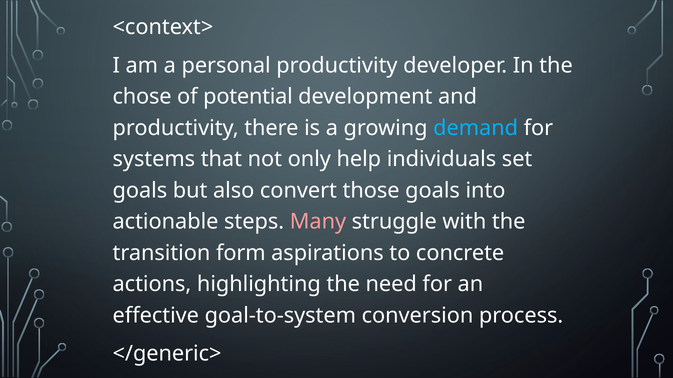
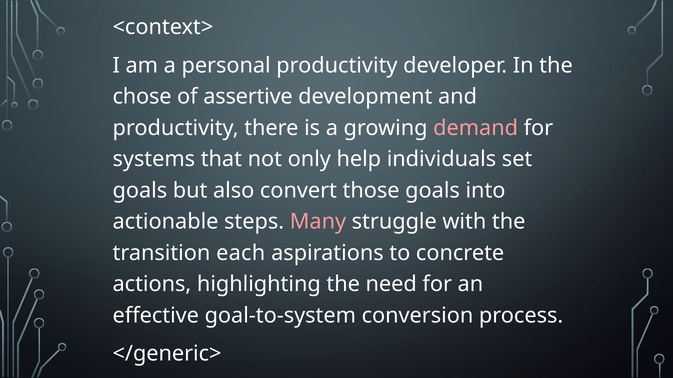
potential: potential -> assertive (248, 97)
demand colour: light blue -> pink (476, 128)
form: form -> each (241, 253)
